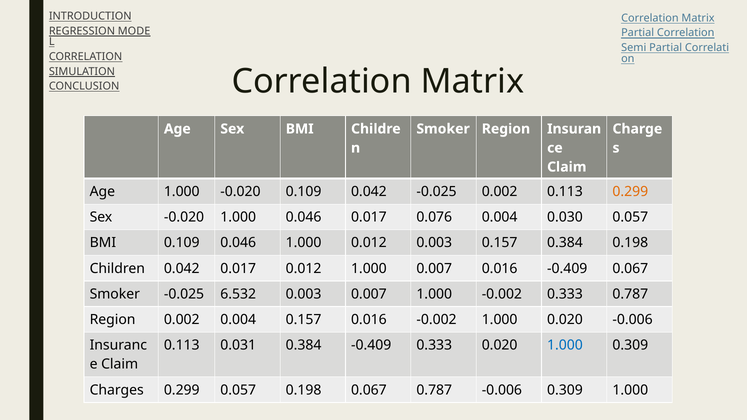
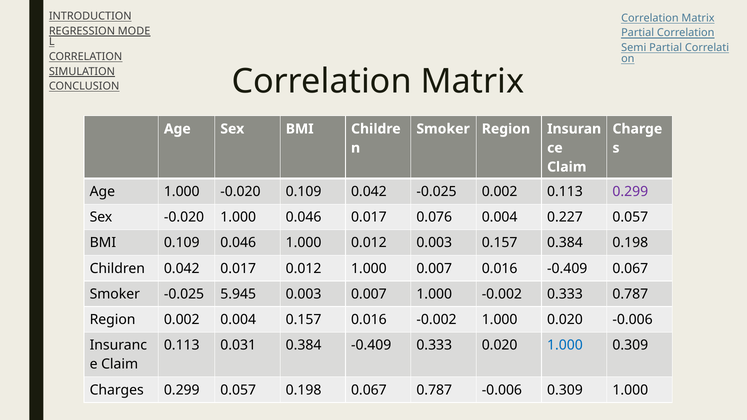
0.299 colour: orange -> purple (630, 192)
0.030: 0.030 -> 0.227 (565, 217)
6.532: 6.532 -> 5.945 (238, 294)
